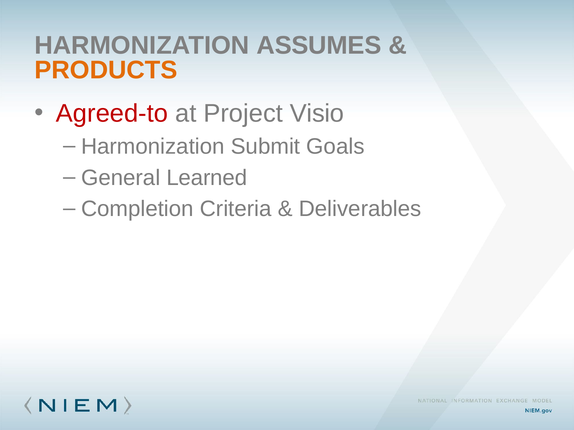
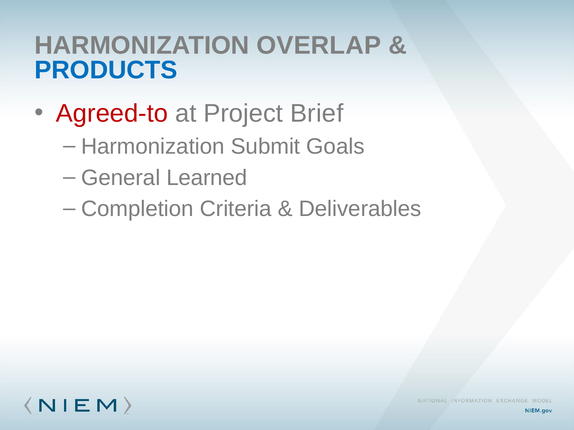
ASSUMES: ASSUMES -> OVERLAP (319, 46)
PRODUCTS colour: orange -> blue (106, 70)
Visio: Visio -> Brief (317, 114)
